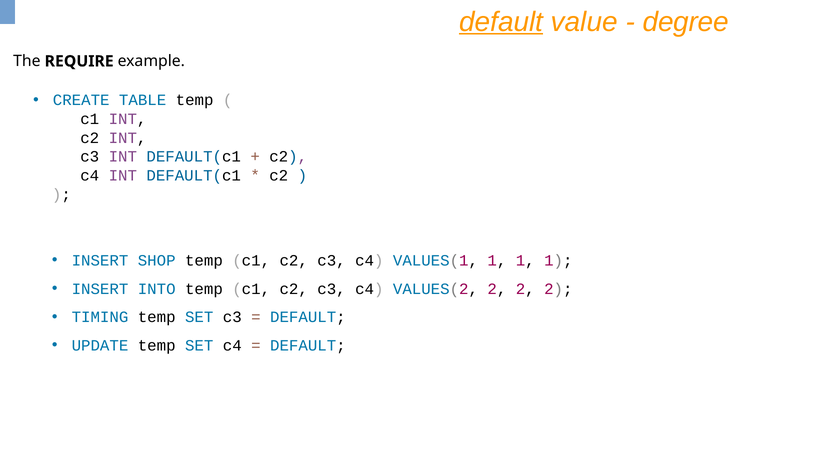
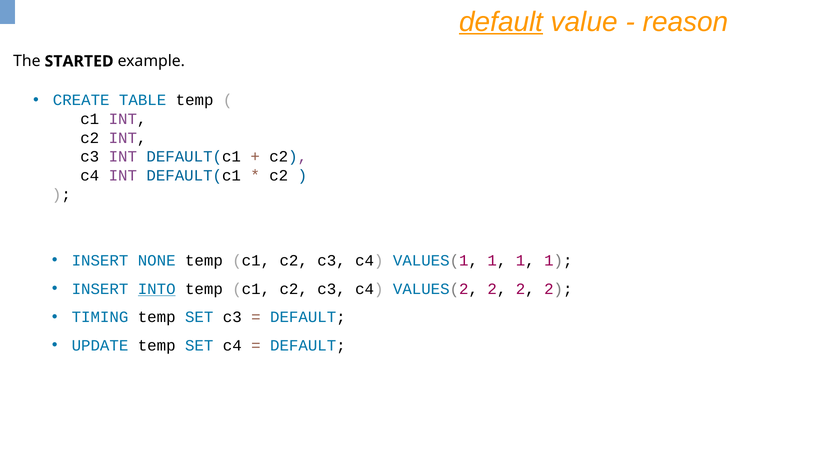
degree: degree -> reason (686, 22)
REQUIRE: REQUIRE -> STARTED (79, 61)
SHOP: SHOP -> NONE (157, 261)
INTO underline: none -> present (157, 289)
